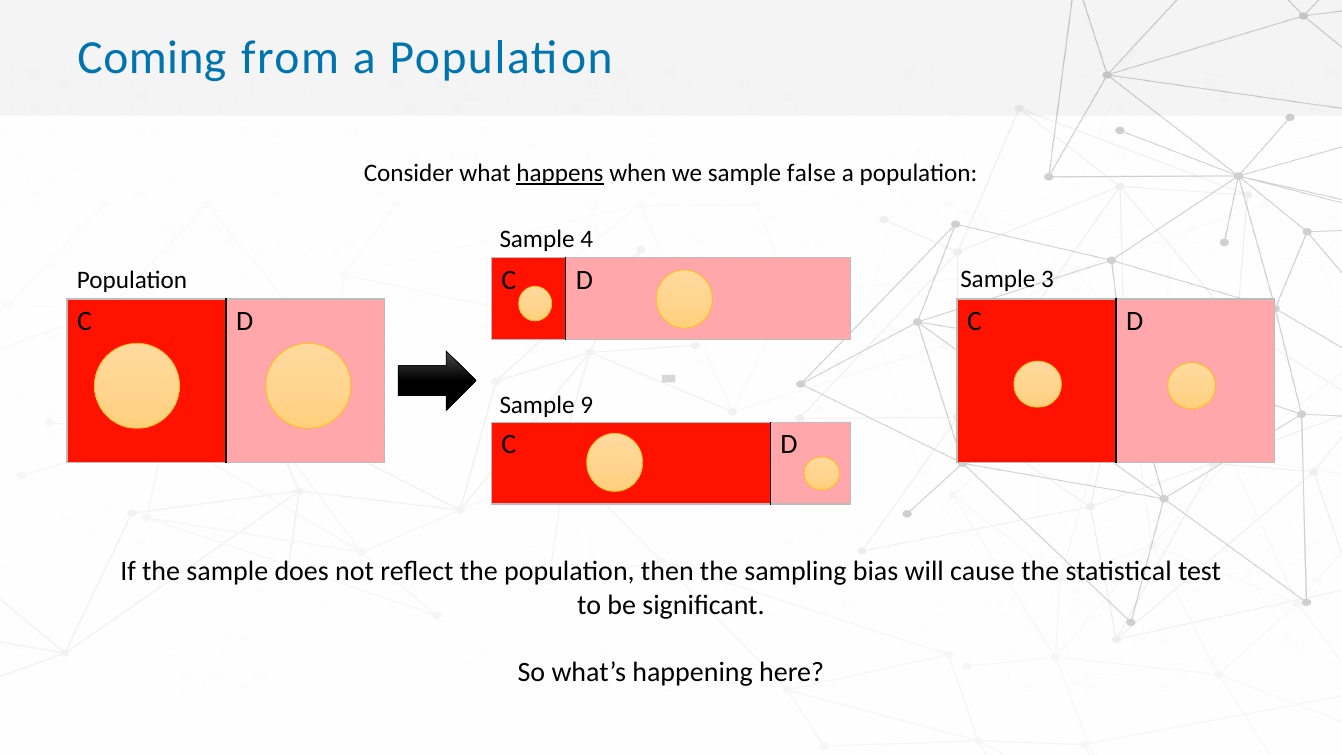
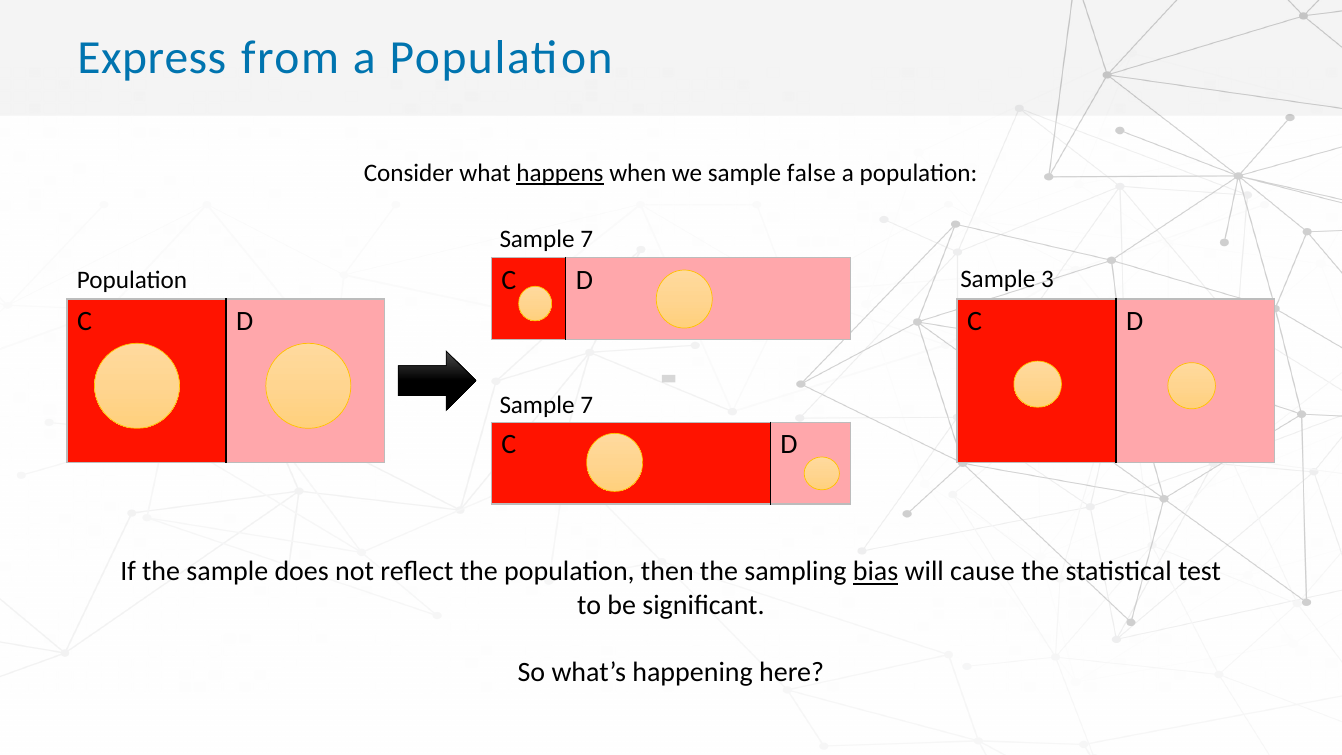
Coming: Coming -> Express (152, 58)
4: 4 -> 7 (587, 239)
9: 9 -> 7 (587, 405)
bias underline: none -> present (876, 572)
